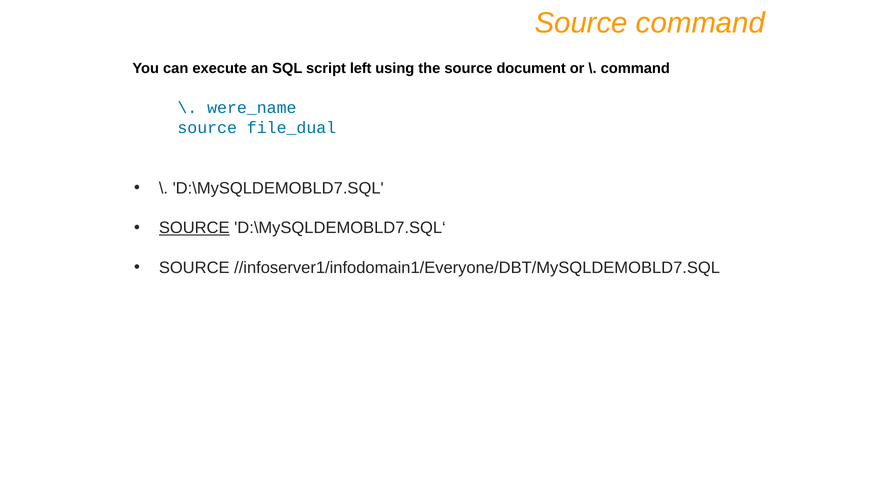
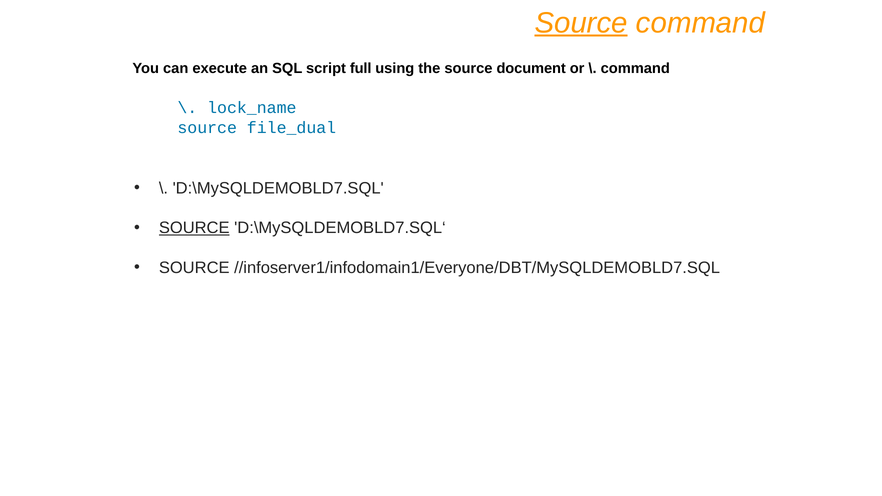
Source underline: none -> present (581, 23)
left: left -> full (361, 68)
were_name: were_name -> lock_name (252, 108)
